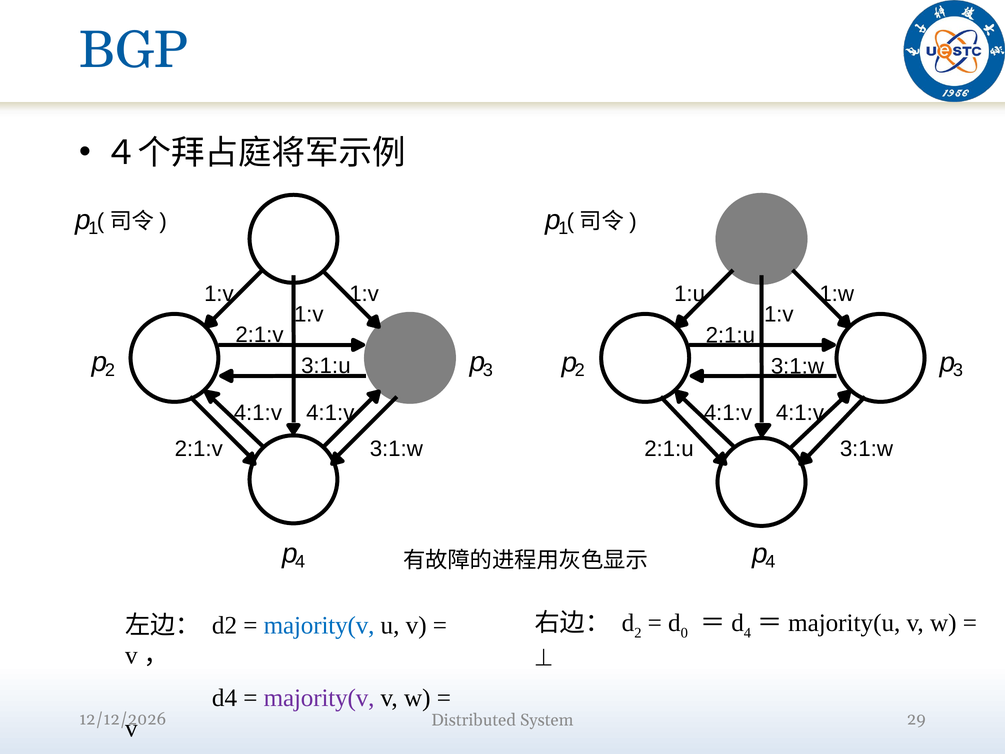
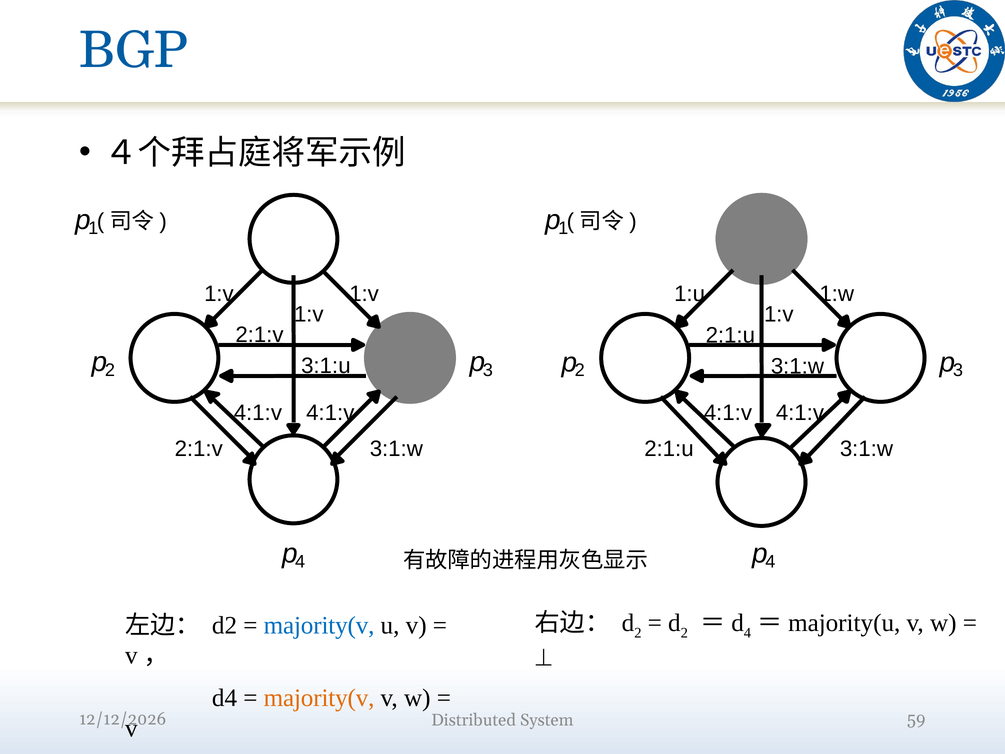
0: 0 -> 2 (684, 633)
majority(v colour: purple -> orange (319, 698)
29: 29 -> 59 (916, 719)
